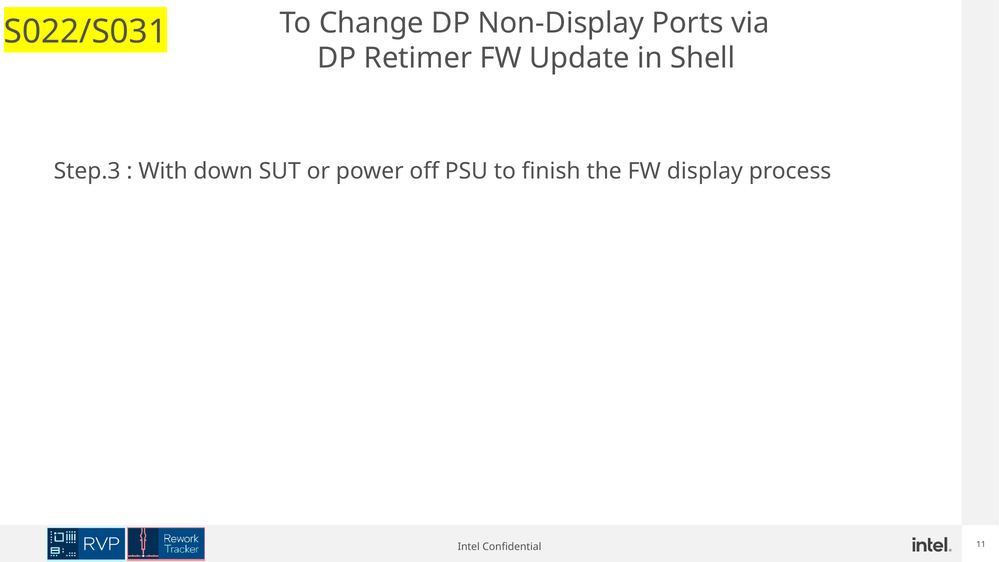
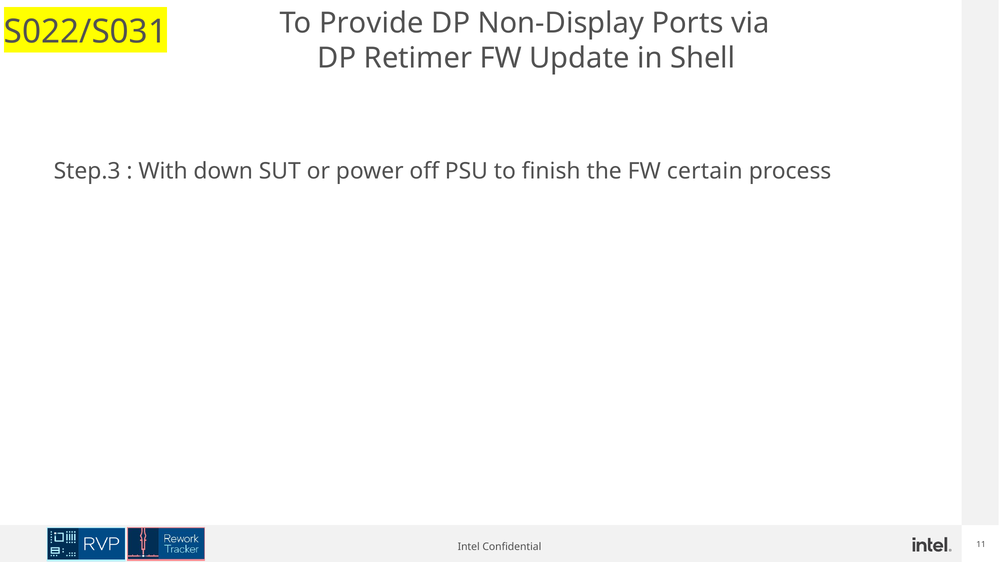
Change: Change -> Provide (371, 23)
display: display -> certain (705, 171)
